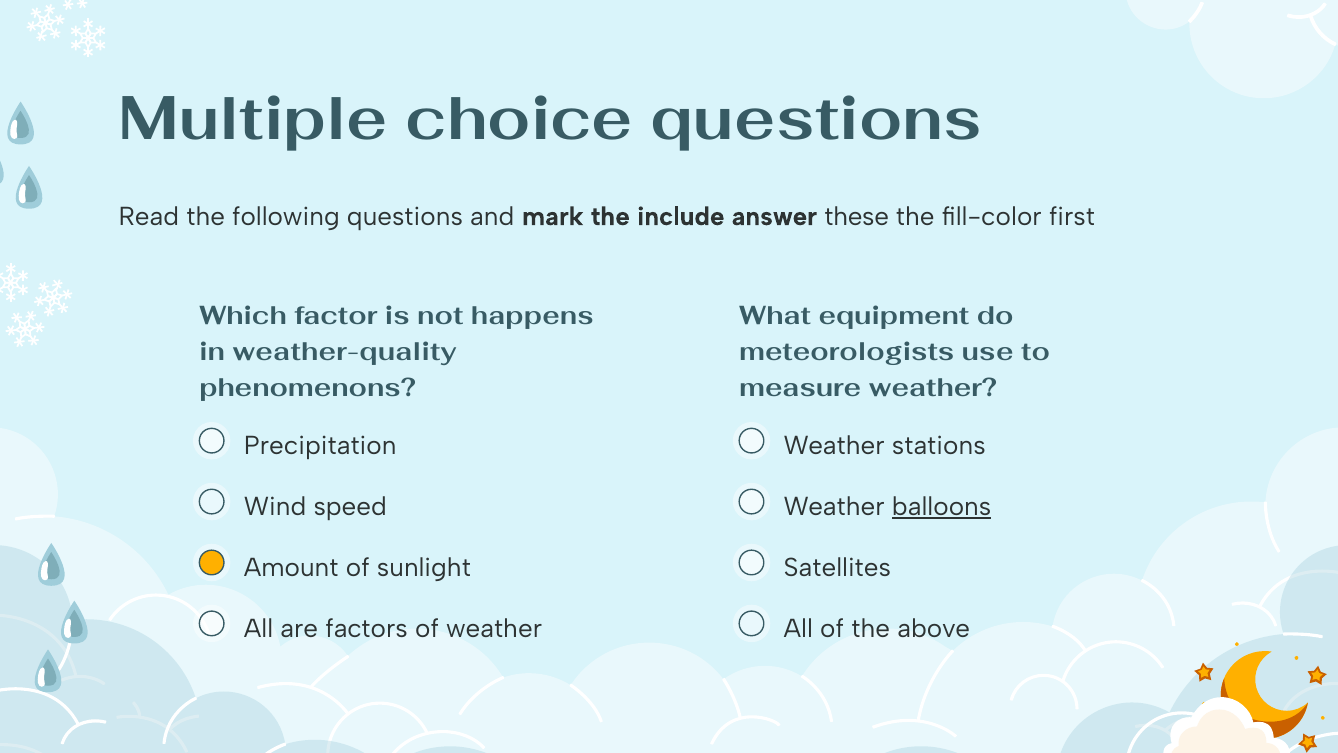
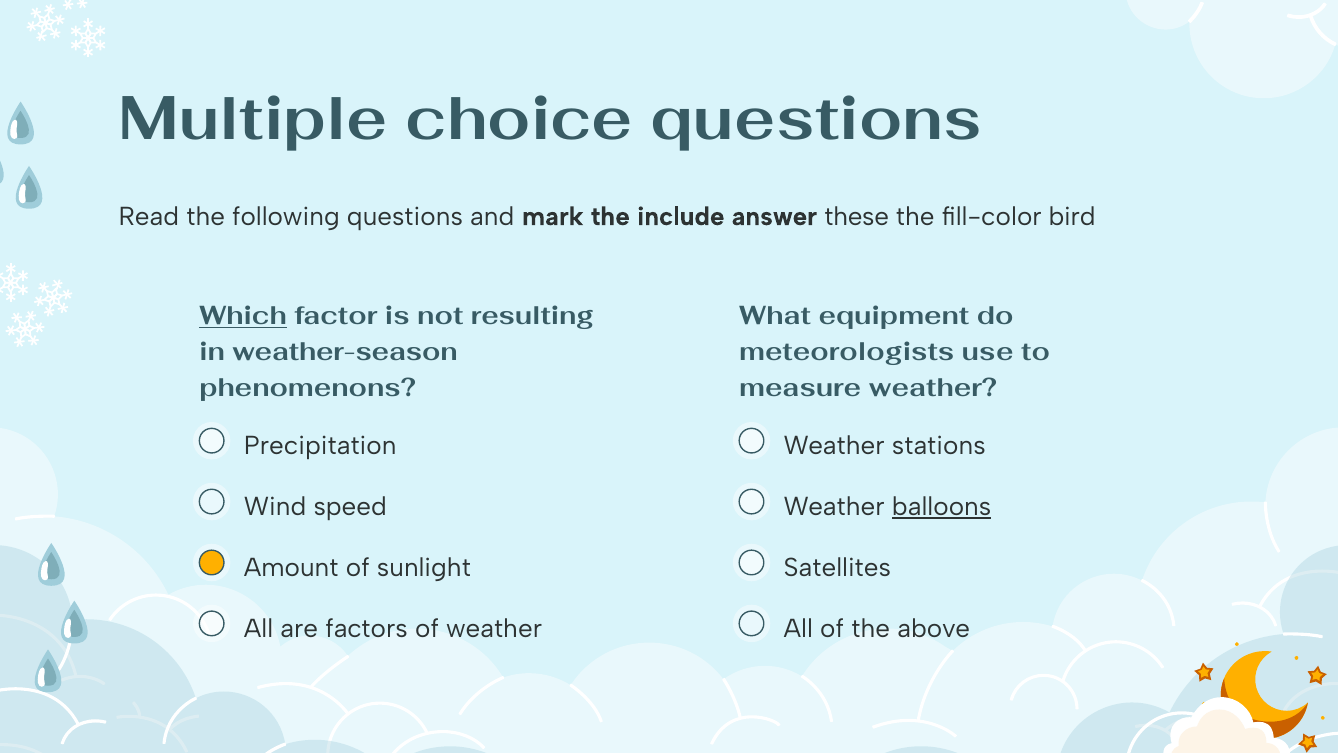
first: first -> bird (1072, 216)
Which underline: none -> present (243, 316)
happens: happens -> resulting (532, 316)
weather-quality: weather-quality -> weather-season (345, 352)
